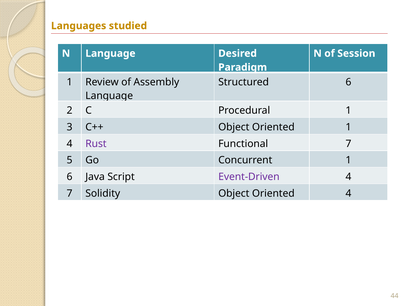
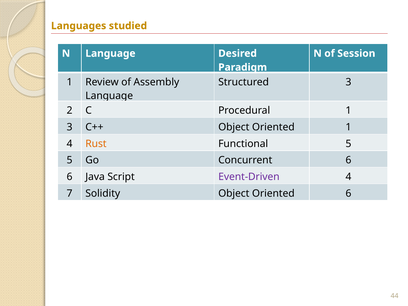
Structured 6: 6 -> 3 (348, 82)
Rust colour: purple -> orange (96, 144)
Functional 7: 7 -> 5 (348, 144)
Concurrent 1: 1 -> 6 (348, 160)
Oriented 4: 4 -> 6 (348, 193)
